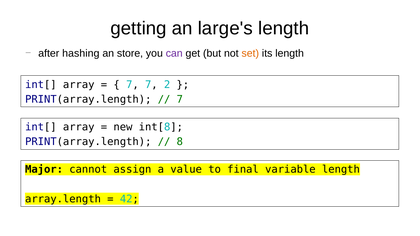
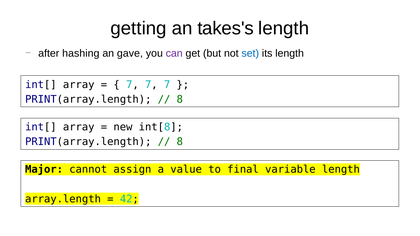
large's: large's -> takes's (226, 28)
store: store -> gave (130, 53)
set colour: orange -> blue (250, 53)
7 7 2: 2 -> 7 (167, 85)
7: 7 -> 8 (180, 99)
